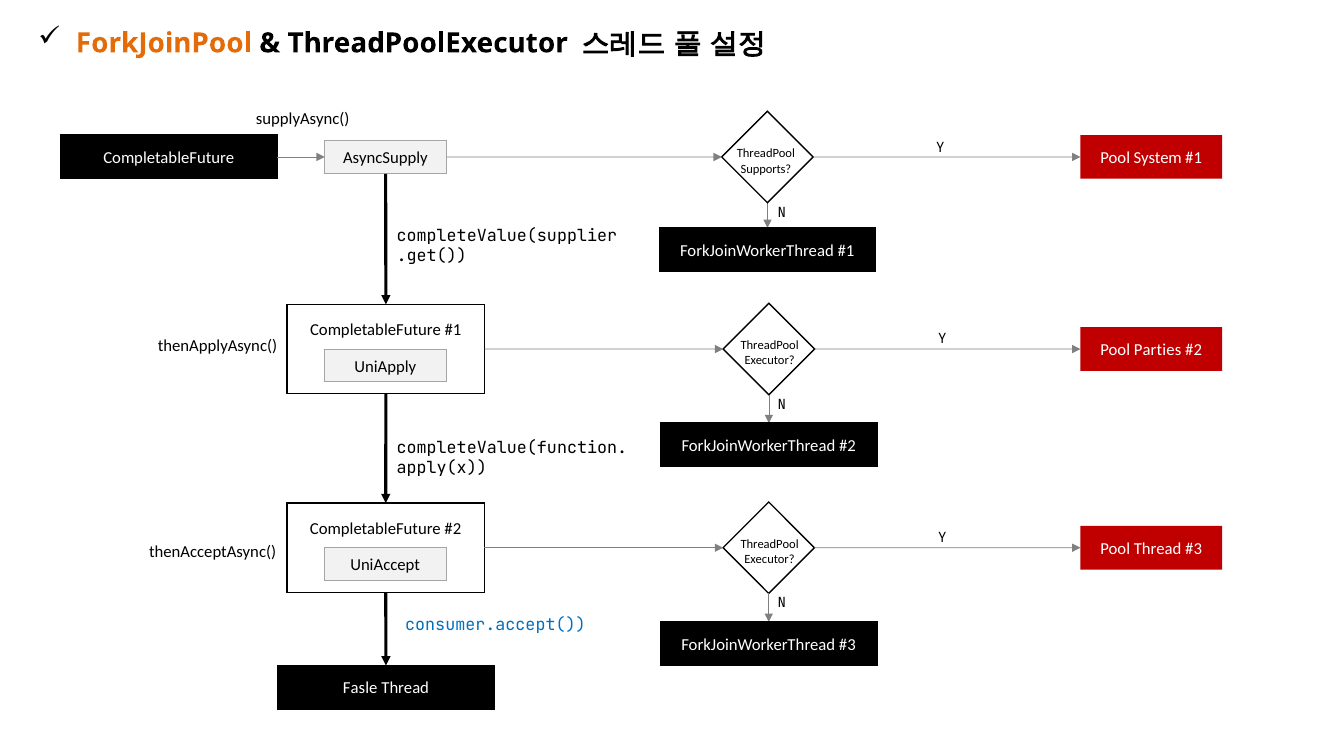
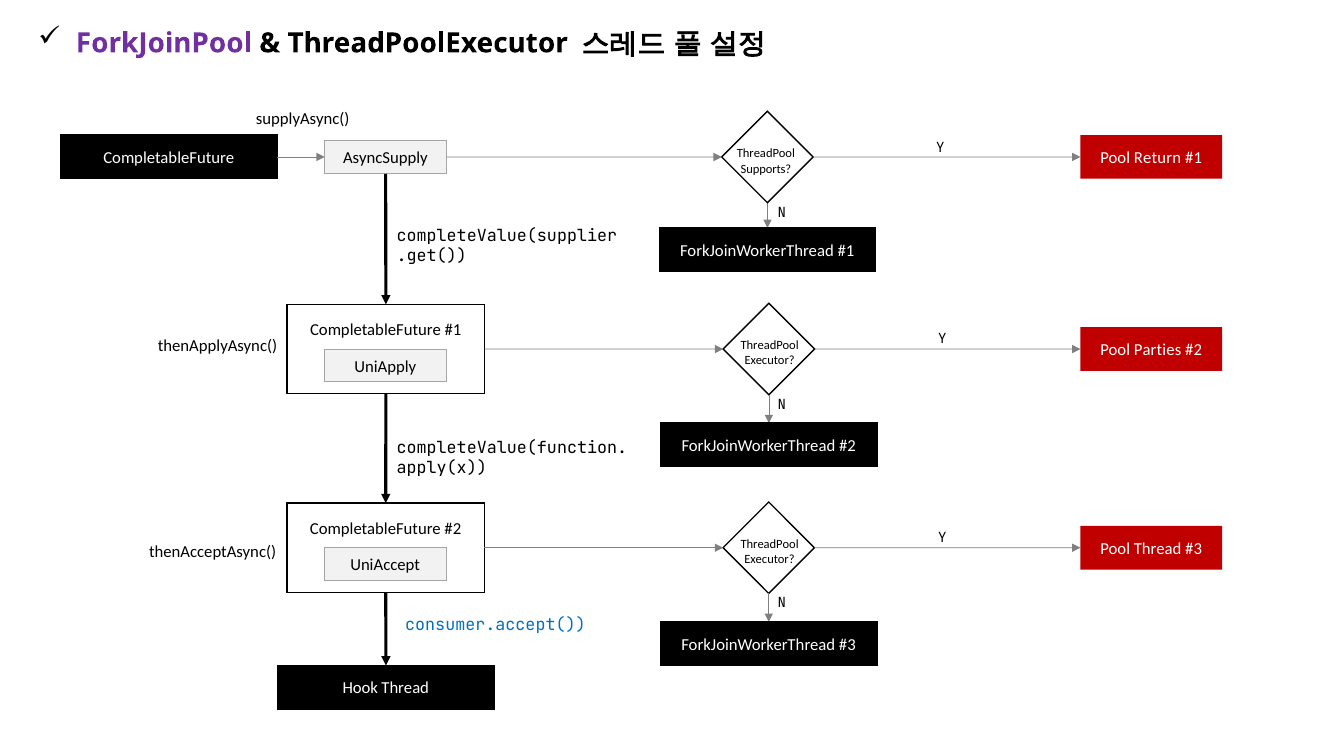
ForkJoinPool colour: orange -> purple (164, 43)
System: System -> Return (1158, 158)
Fasle: Fasle -> Hook (360, 688)
